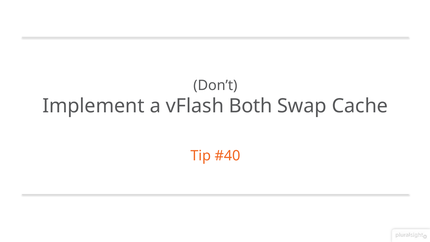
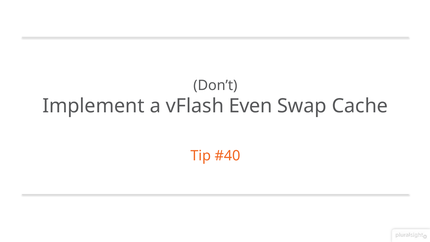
Both: Both -> Even (251, 106)
